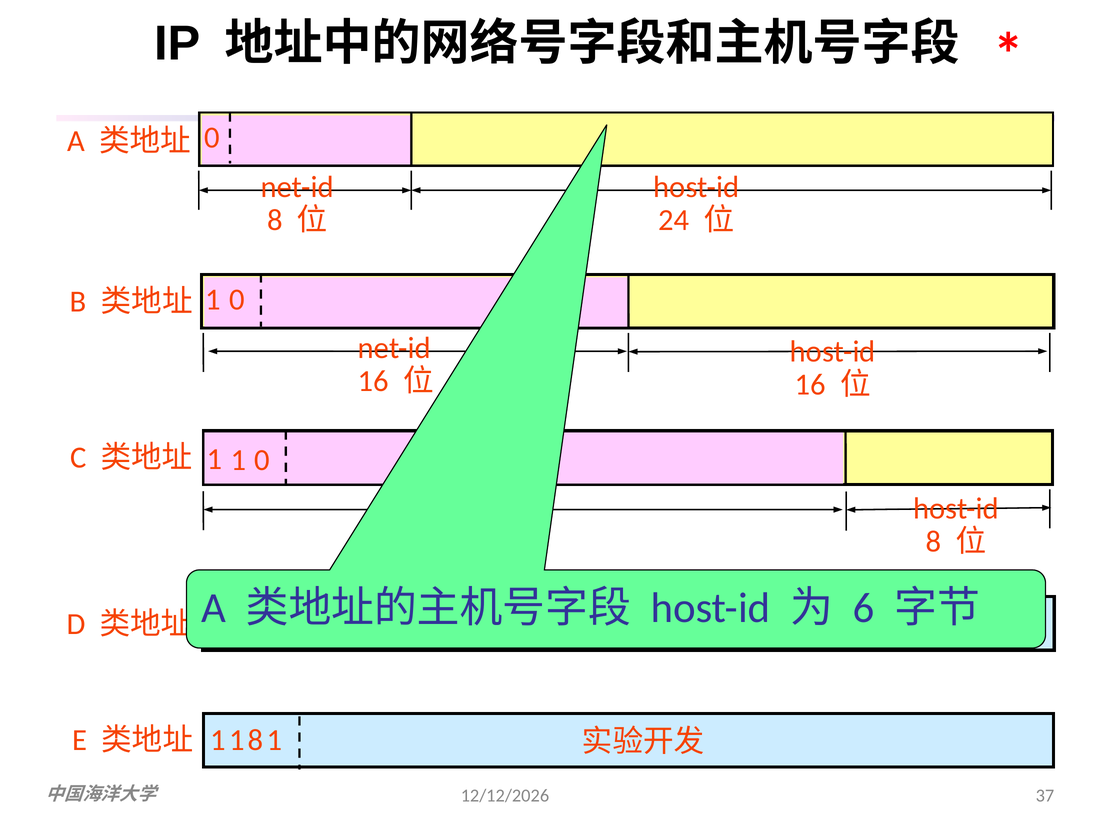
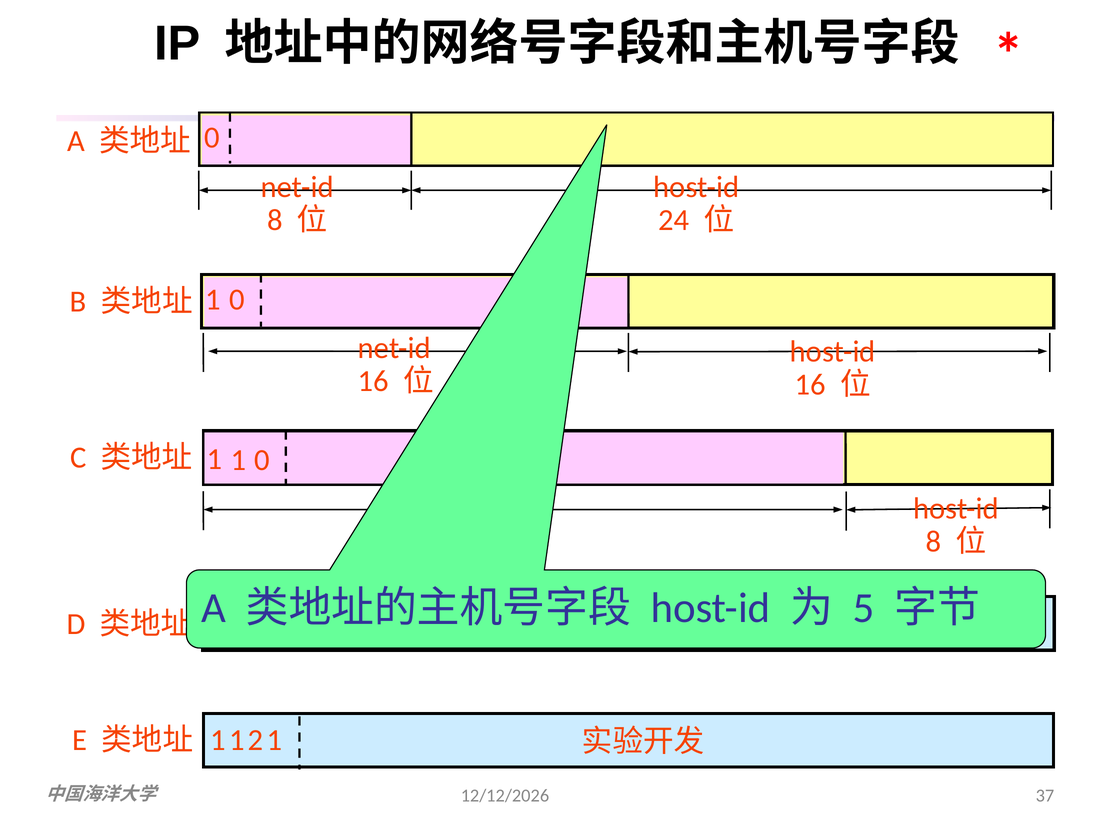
6: 6 -> 5 (864, 607)
1 8: 8 -> 2 (256, 739)
